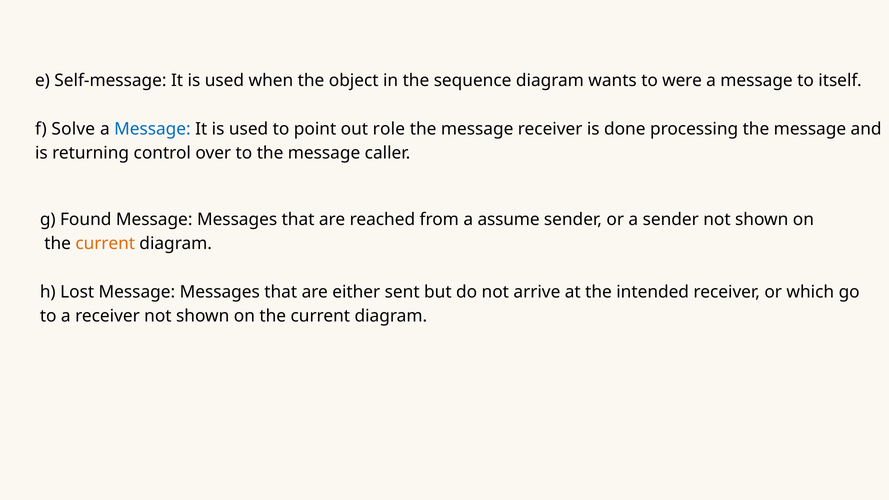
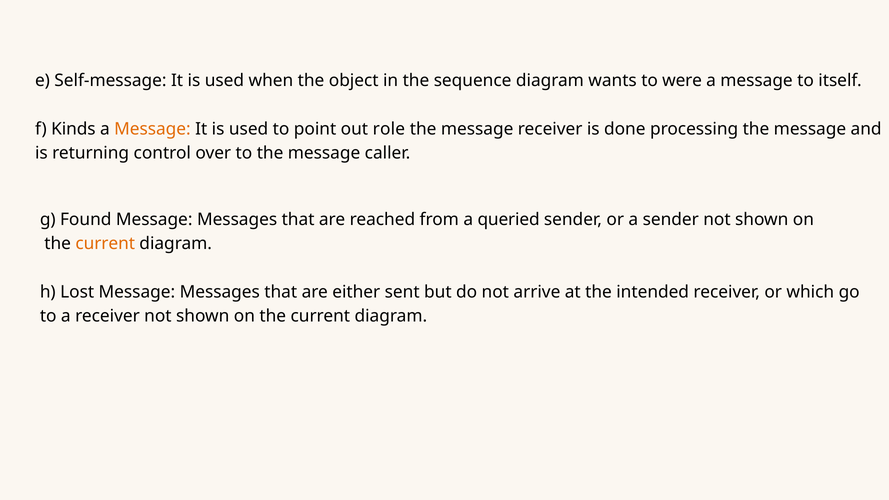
Solve: Solve -> Kinds (73, 129)
Message colour: blue -> orange (152, 129)
assume: assume -> queried (509, 219)
